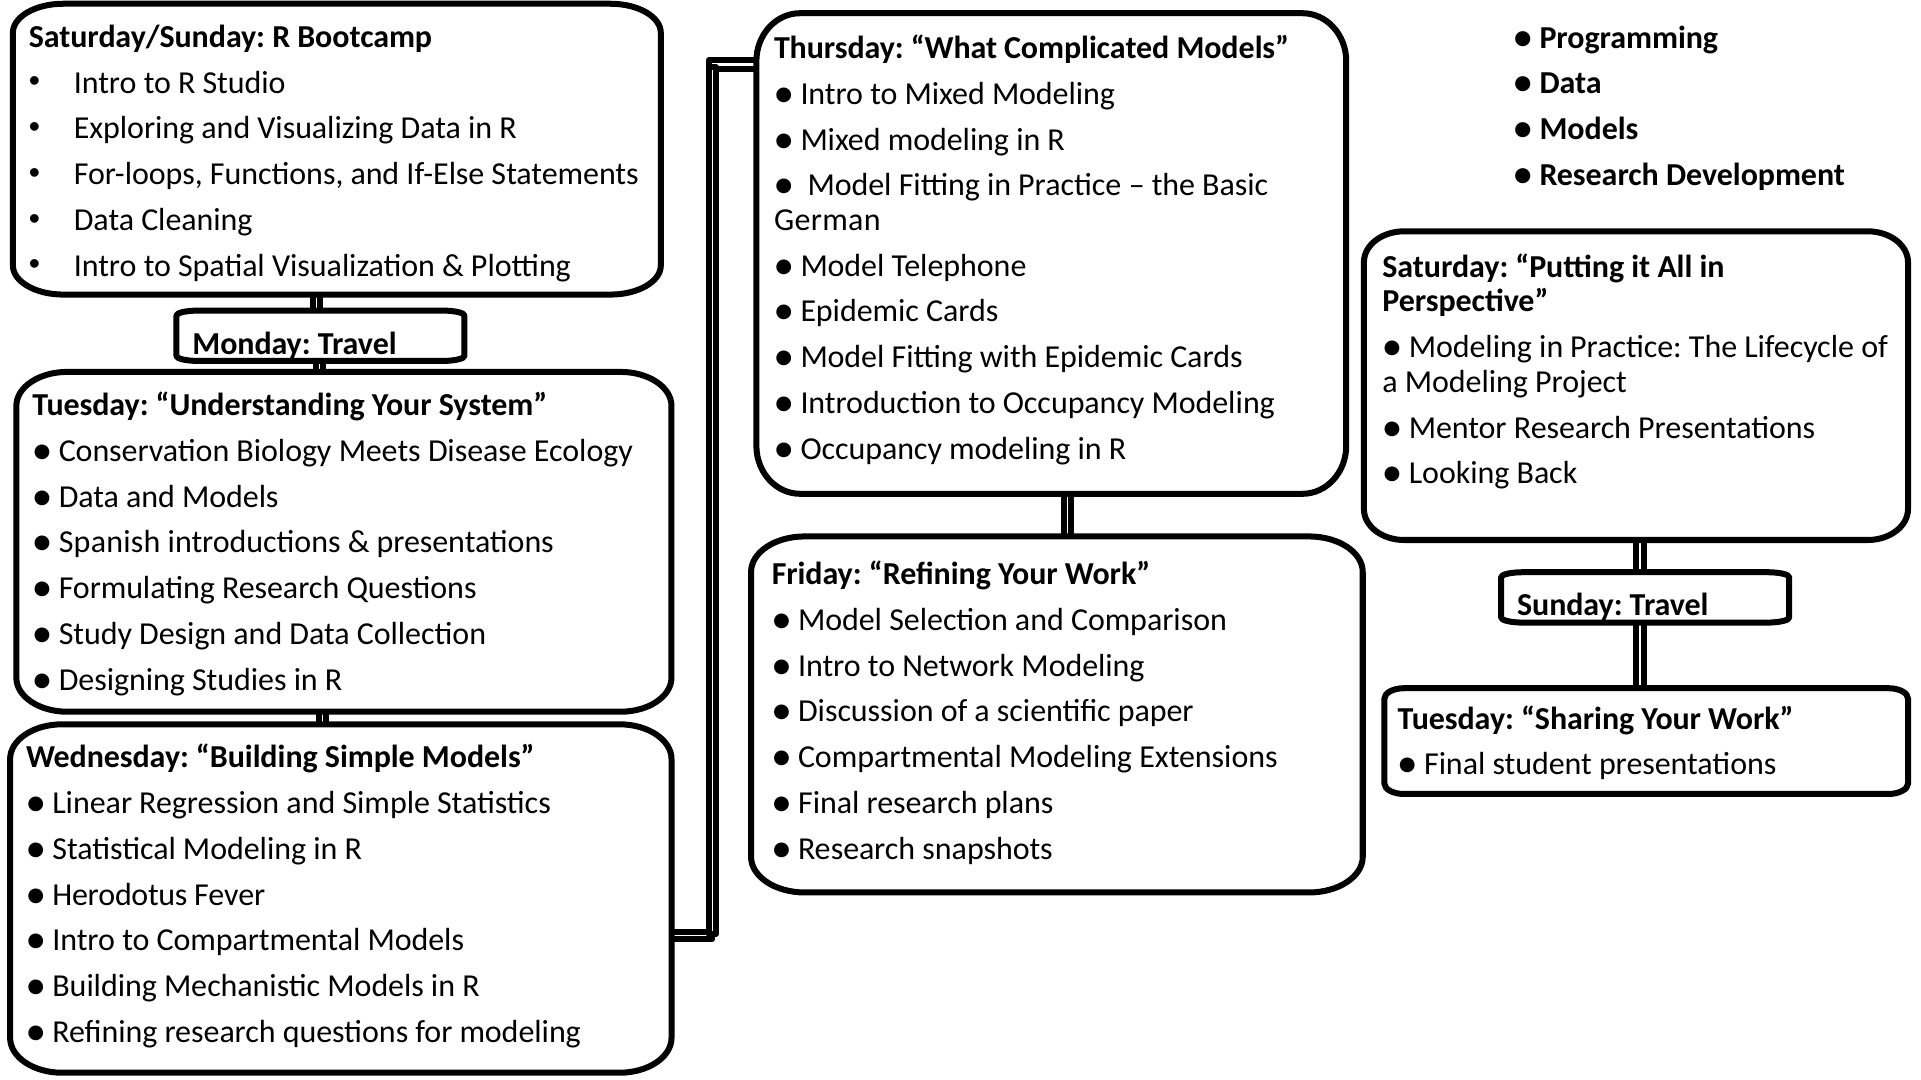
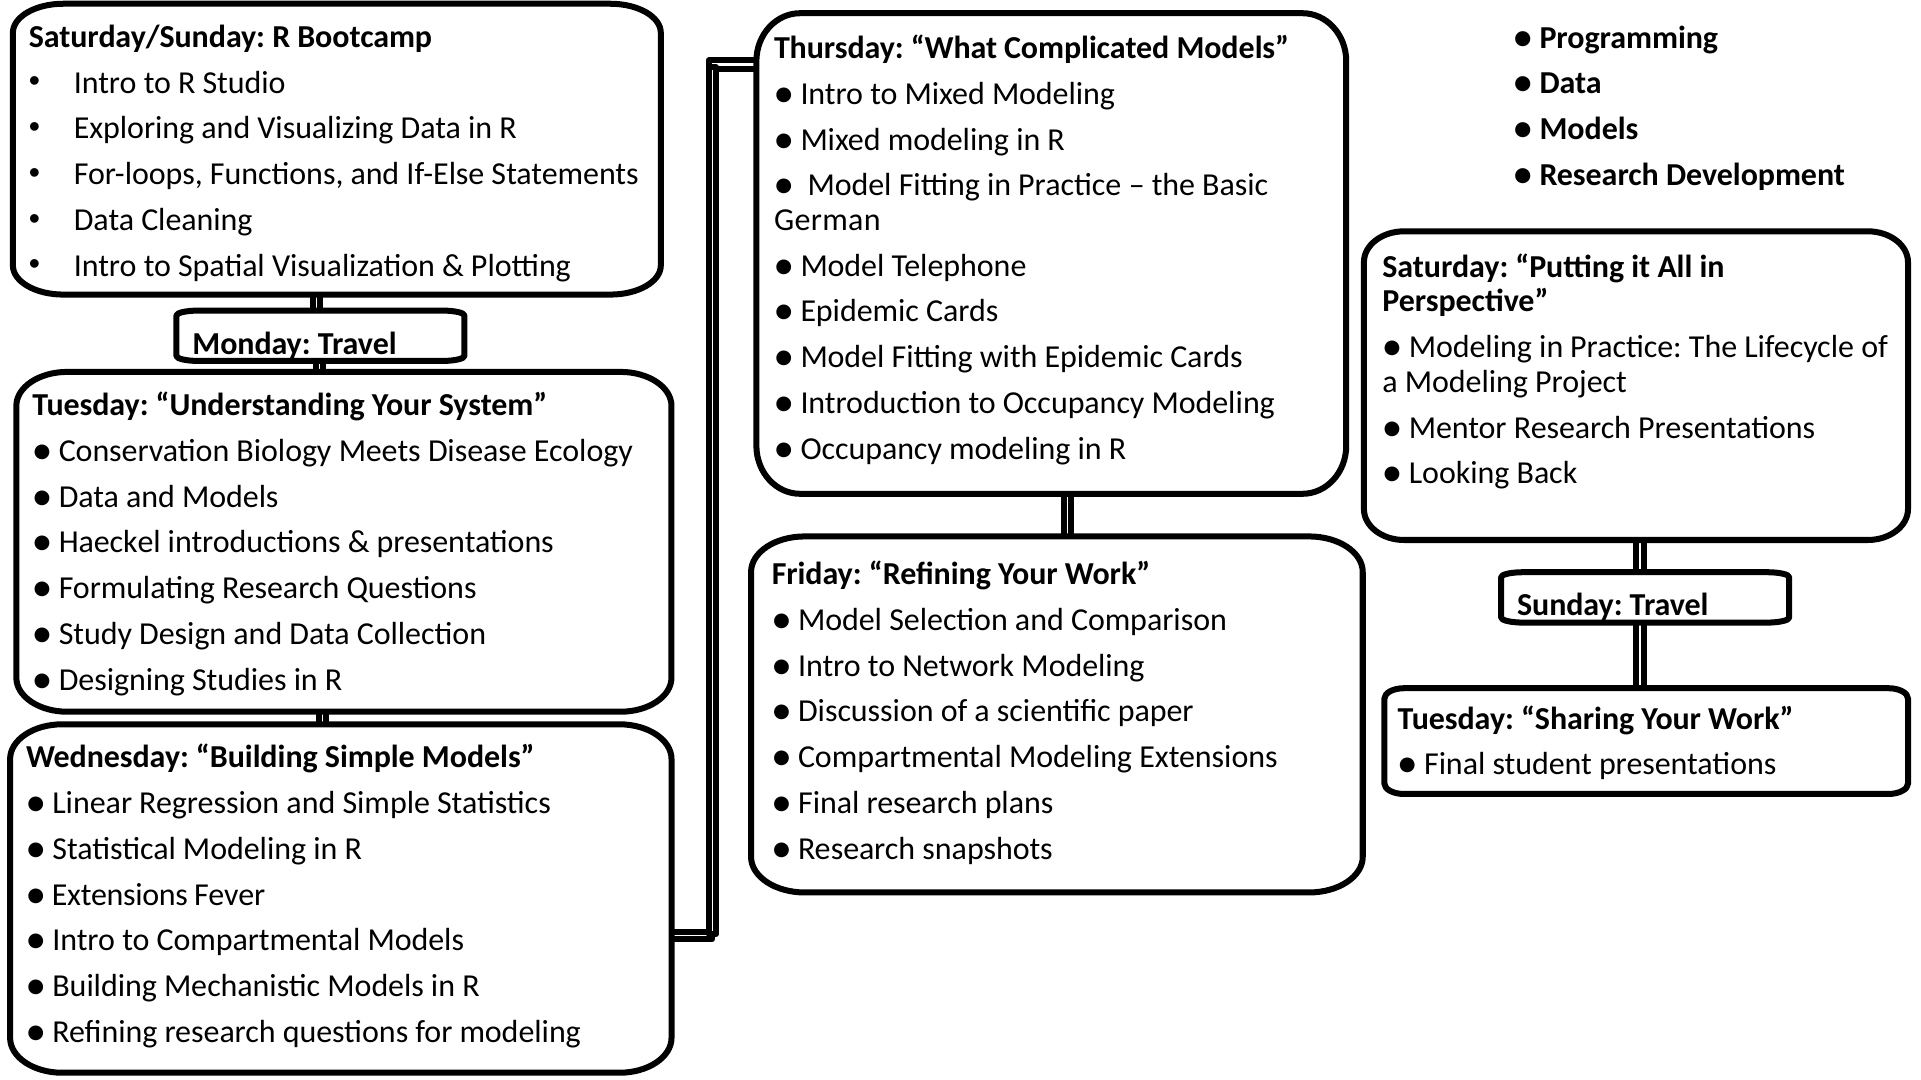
Spanish: Spanish -> Haeckel (110, 543)
Herodotus: Herodotus -> Extensions (120, 895)
